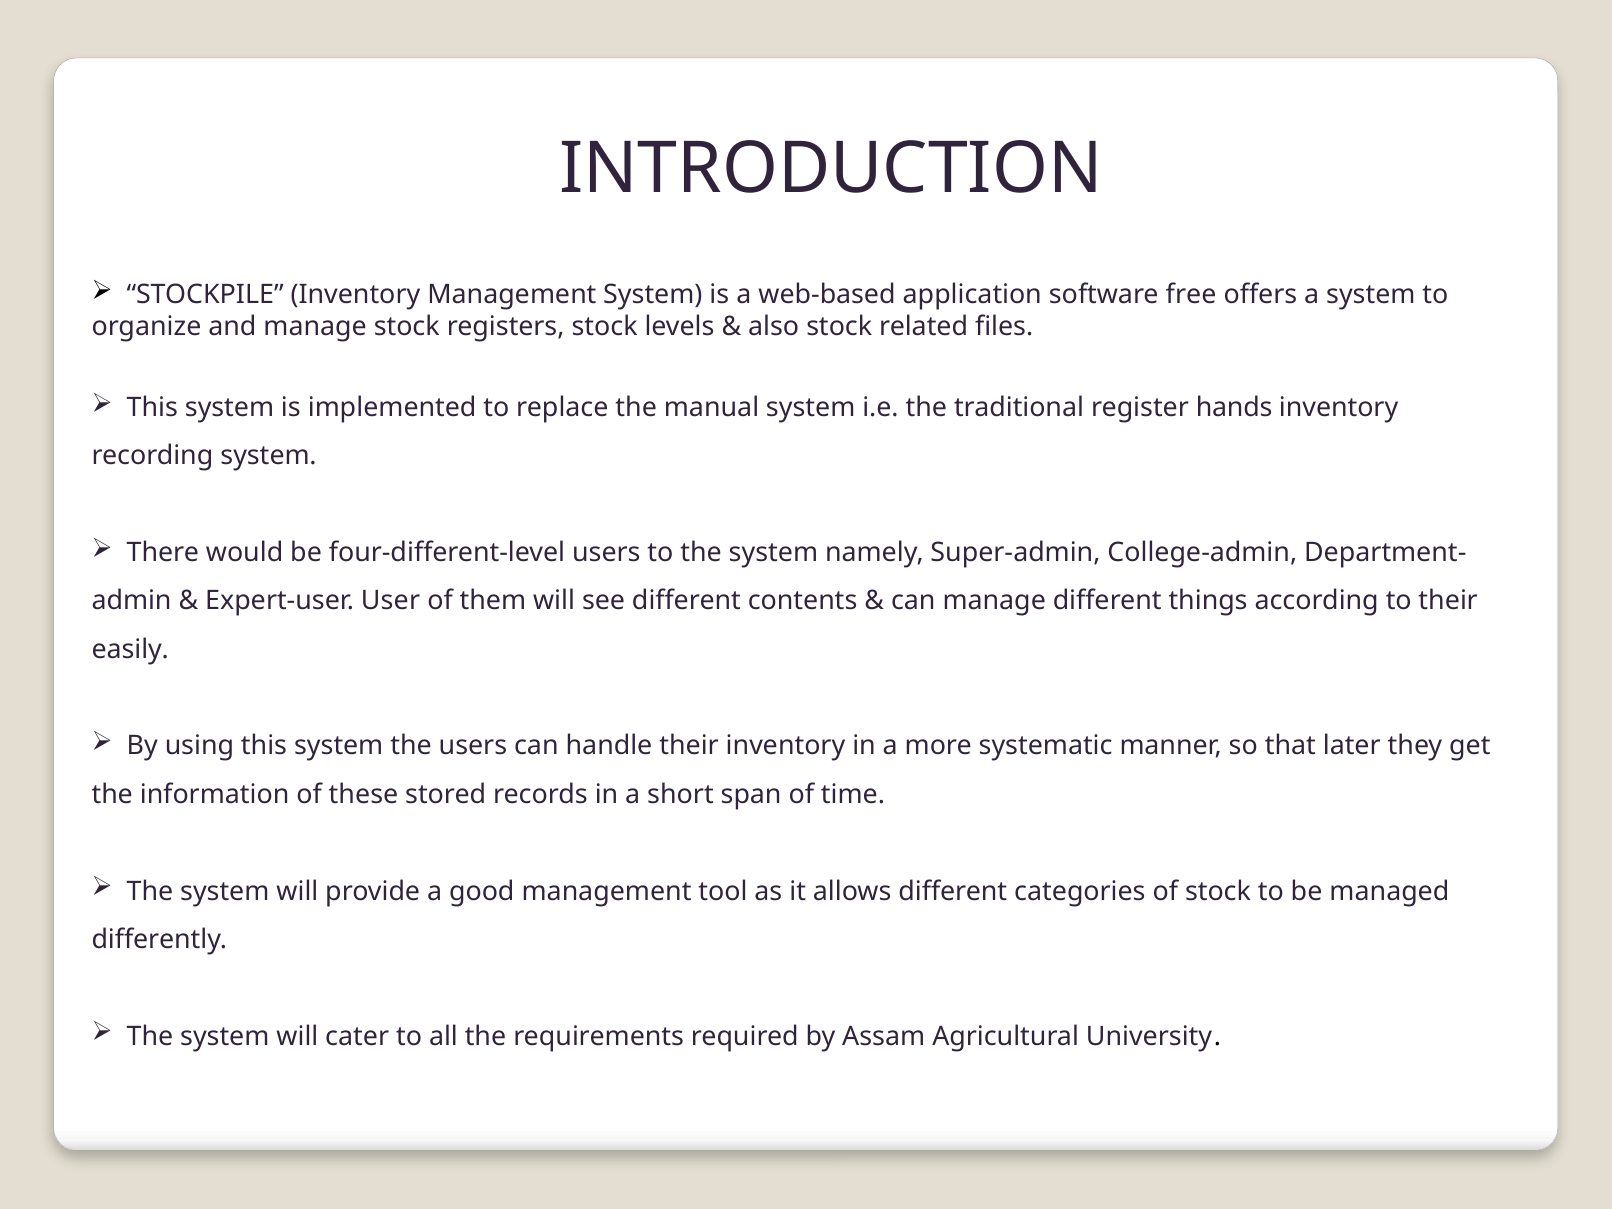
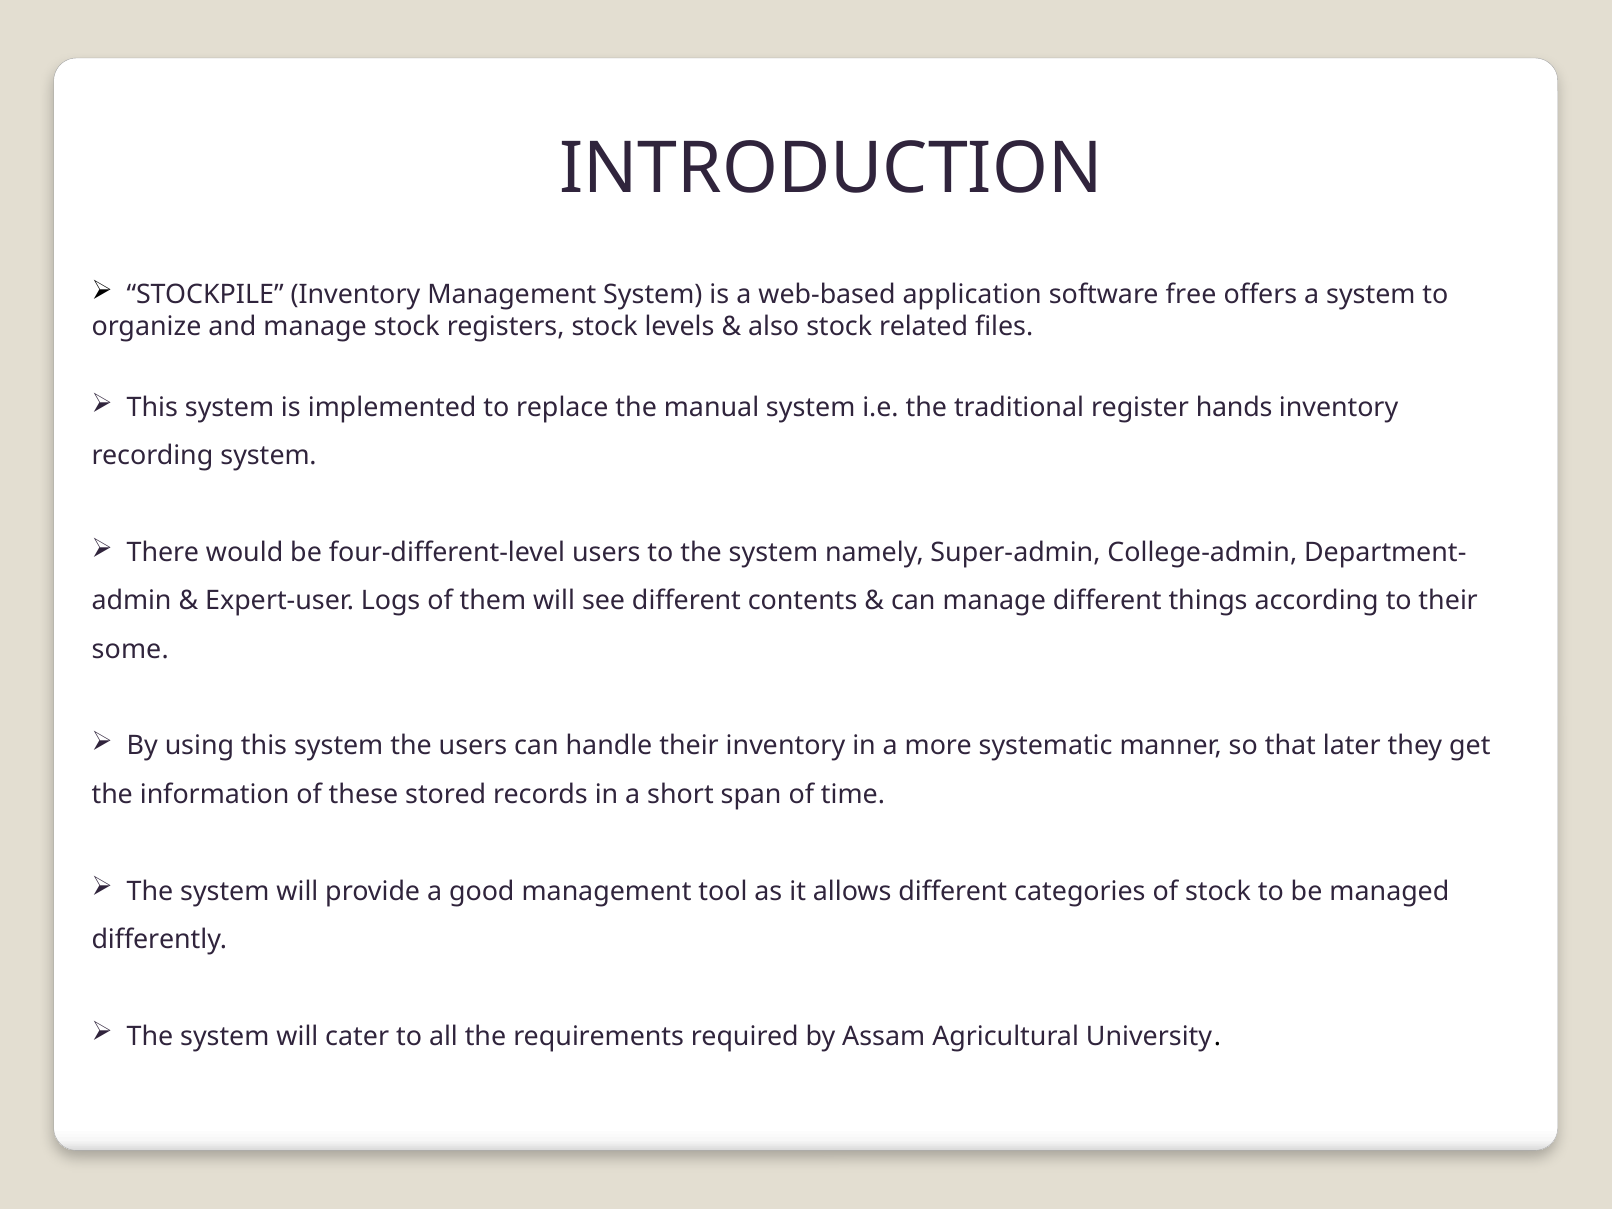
User: User -> Logs (391, 601)
easily: easily -> some (130, 649)
